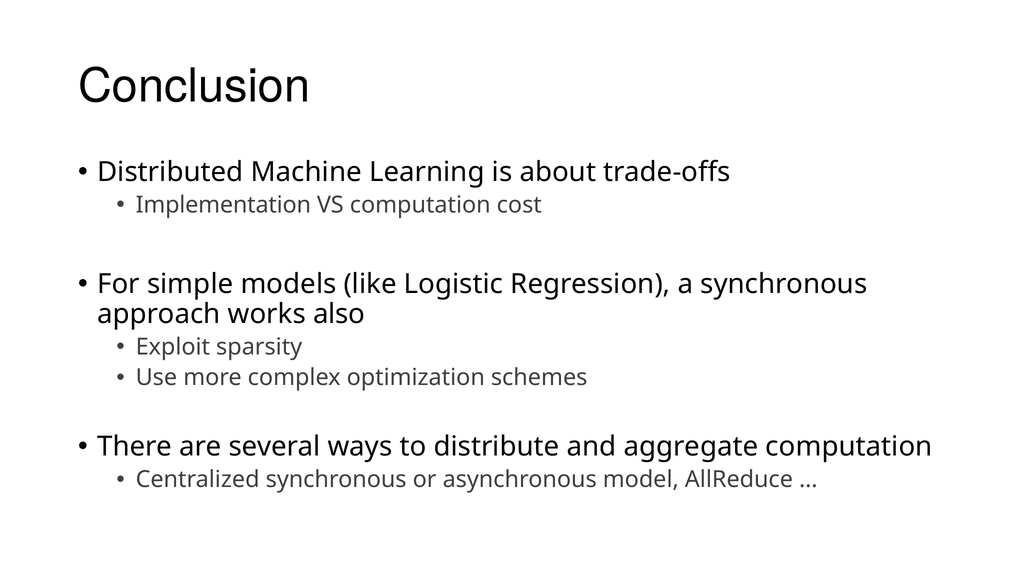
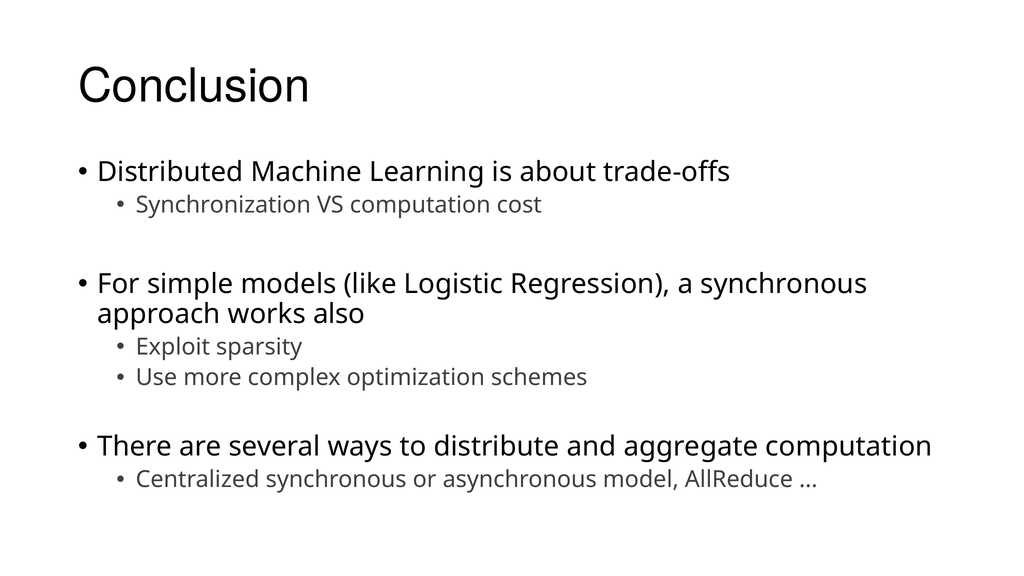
Implementation: Implementation -> Synchronization (223, 205)
